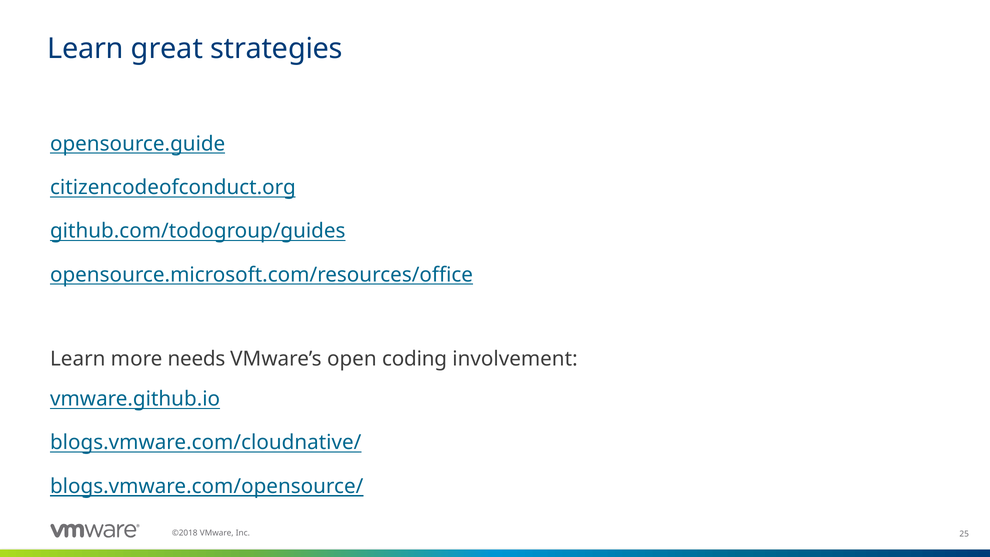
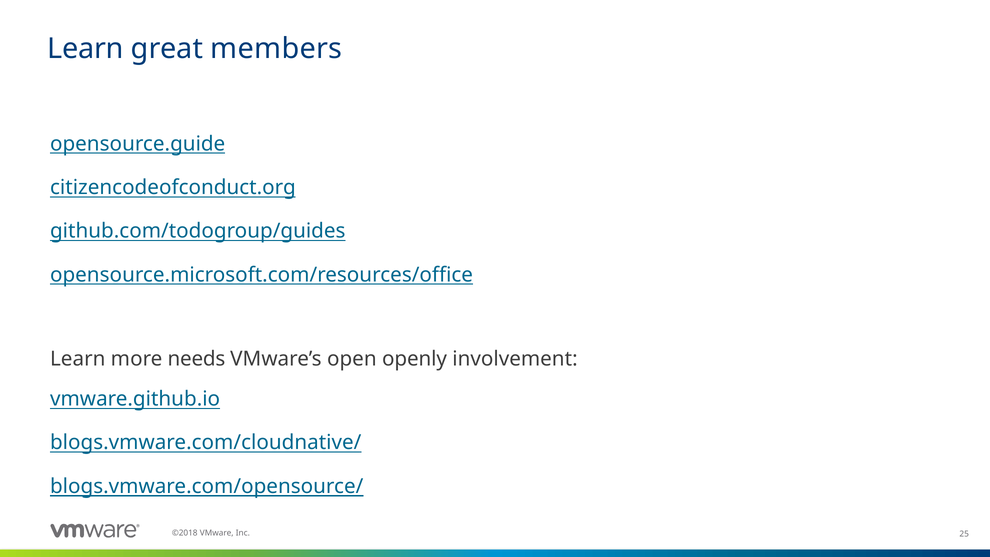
strategies: strategies -> members (276, 49)
coding: coding -> openly (415, 359)
